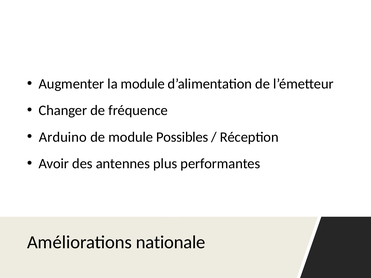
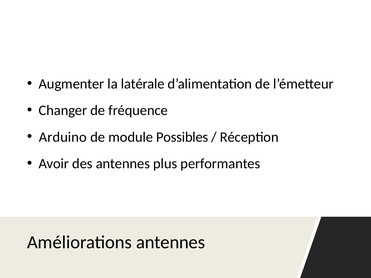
la module: module -> latérale (143, 84)
Améliorations nationale: nationale -> antennes (171, 243)
